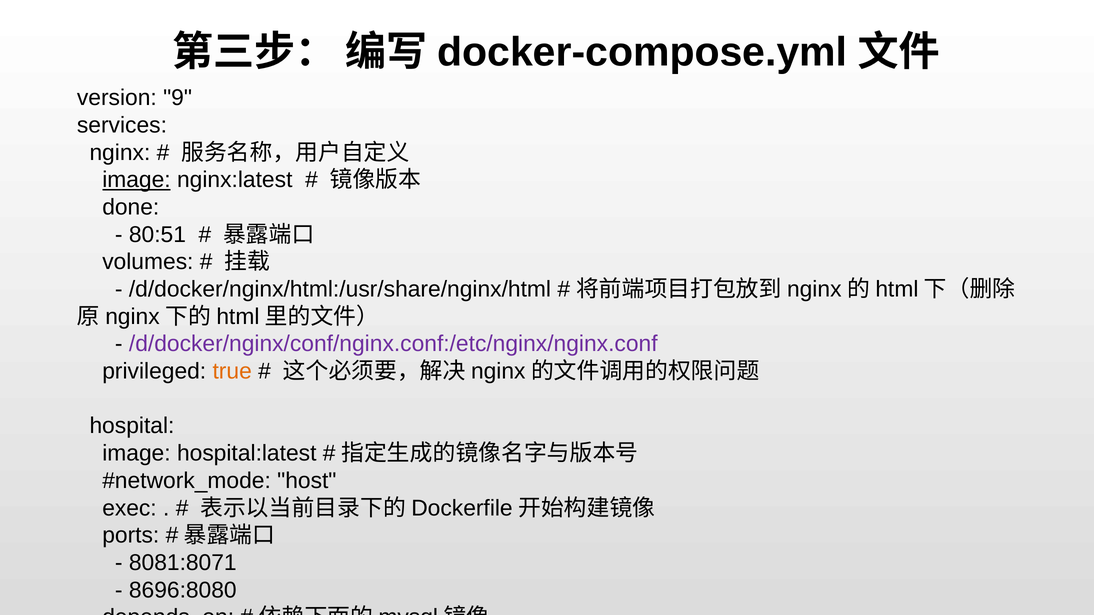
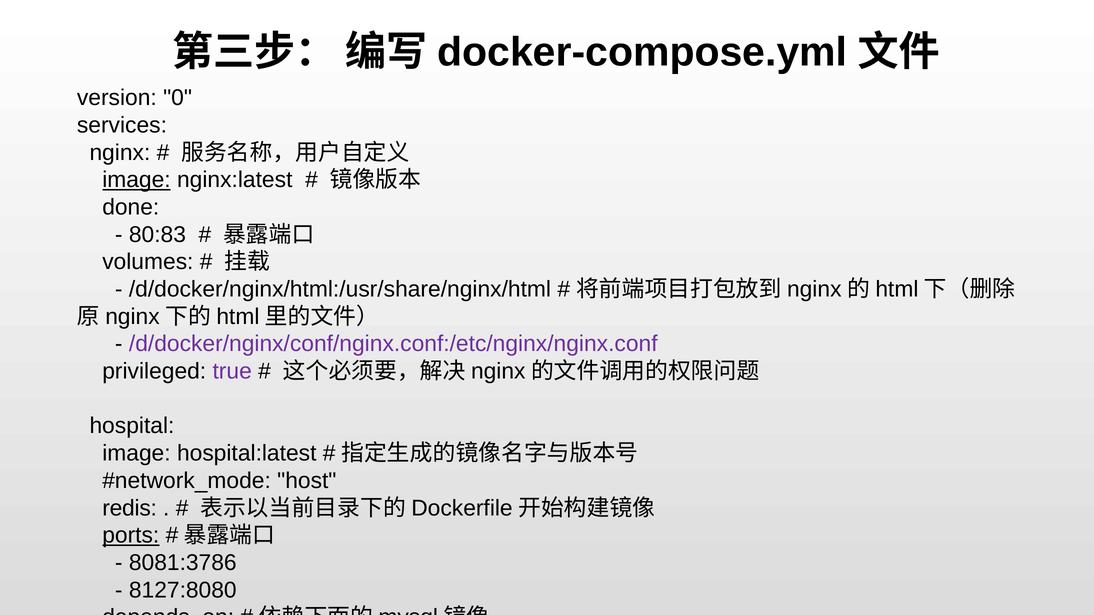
9: 9 -> 0 (178, 98)
80:51: 80:51 -> 80:83 (157, 235)
true colour: orange -> purple (232, 371)
exec: exec -> redis (130, 508)
ports underline: none -> present (131, 536)
8081:8071: 8081:8071 -> 8081:3786 (183, 563)
8696:8080: 8696:8080 -> 8127:8080 (183, 590)
